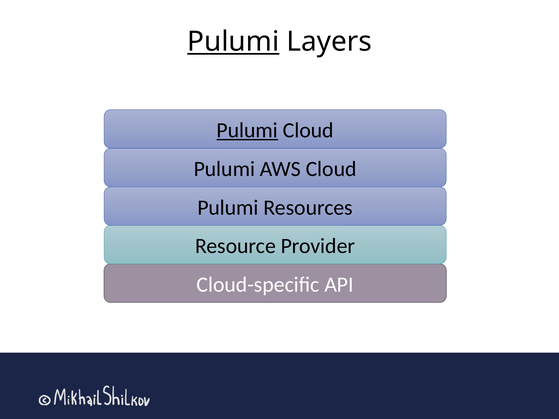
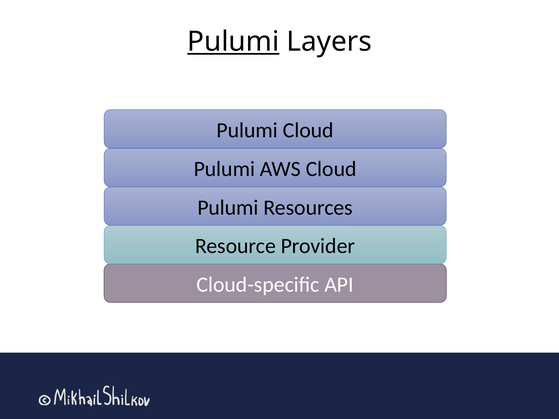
Pulumi underline: present -> none (247, 131)
